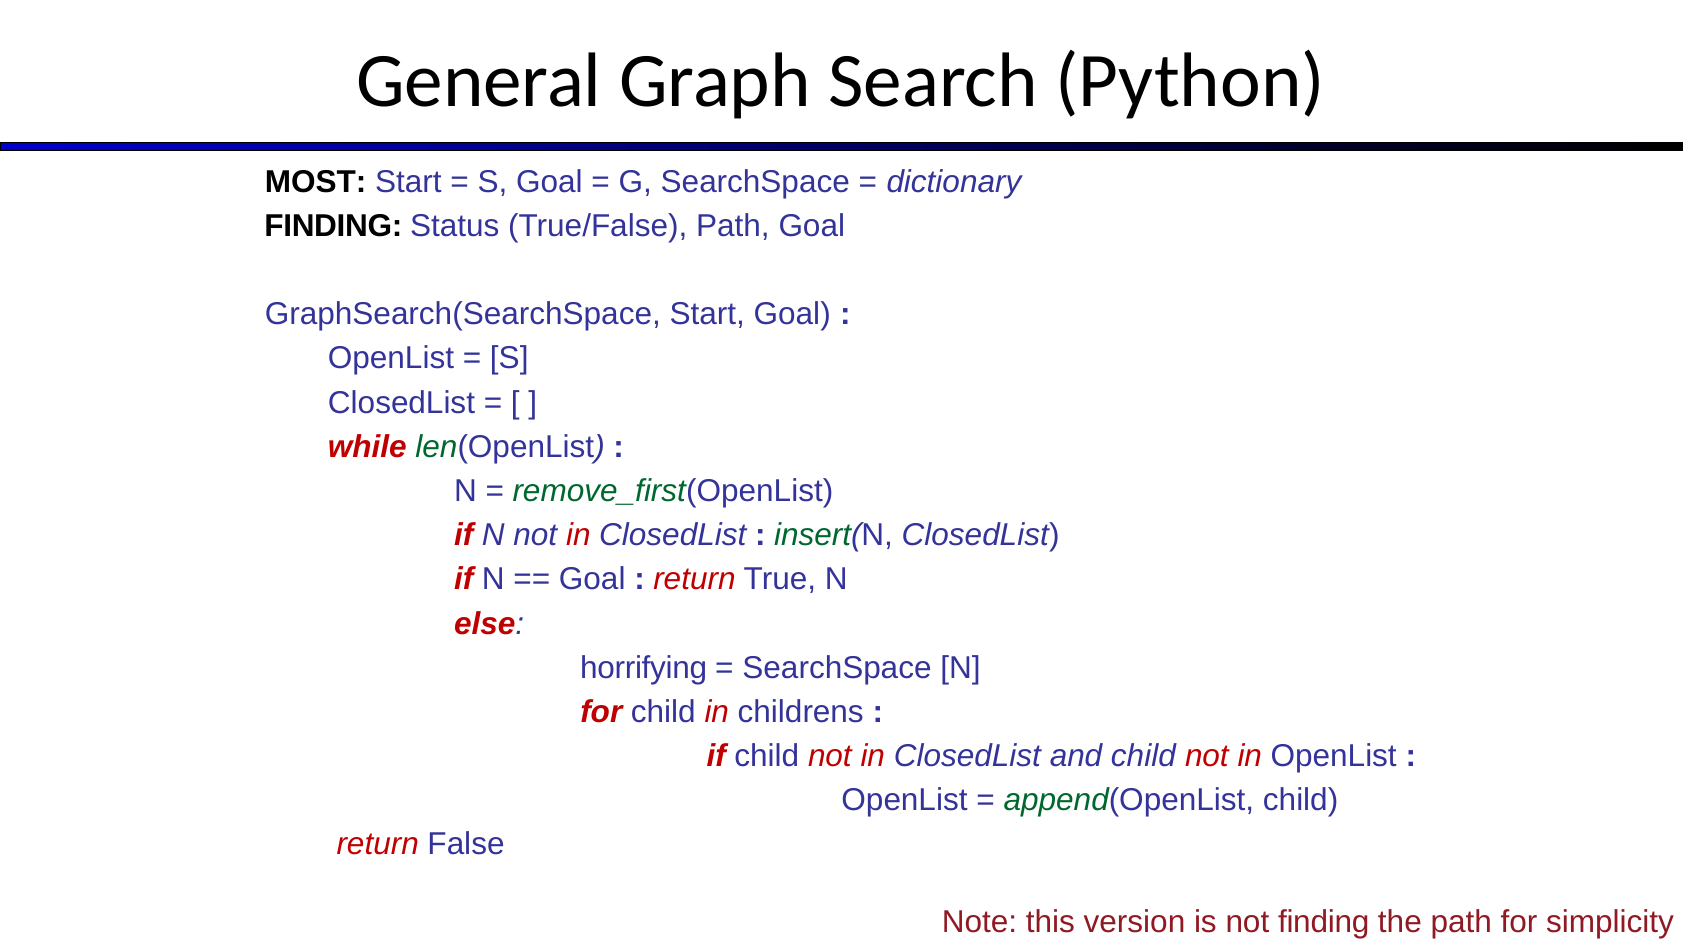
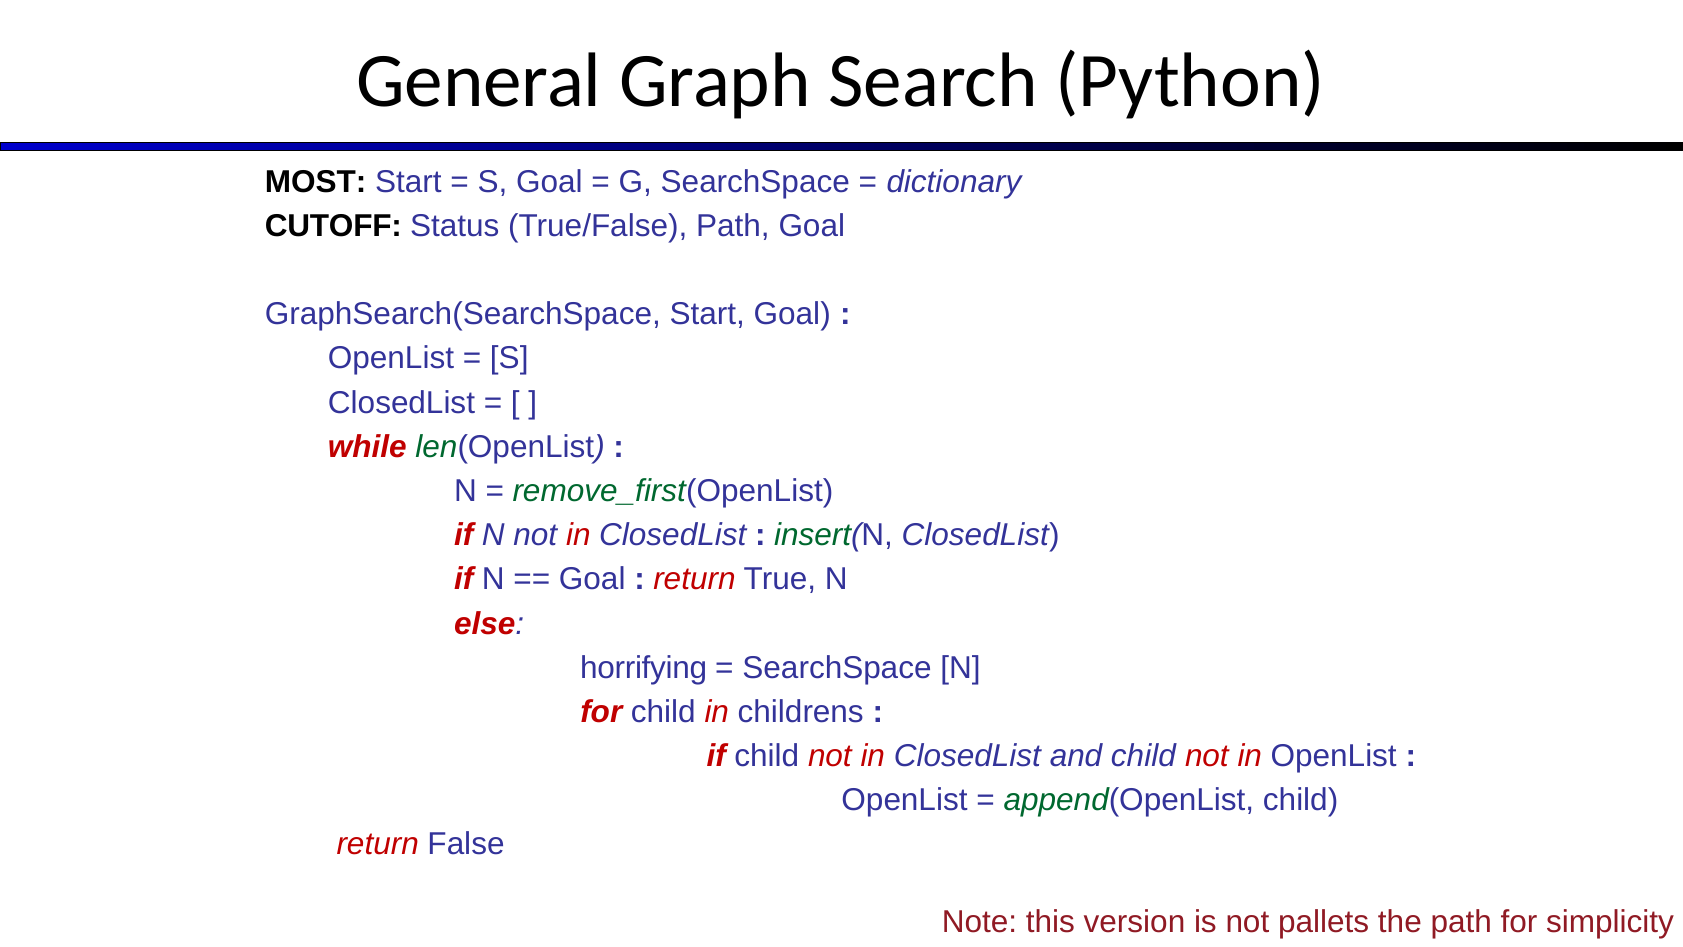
FINDING: FINDING -> CUTOFF (333, 226)
not finding: finding -> pallets (1324, 921)
